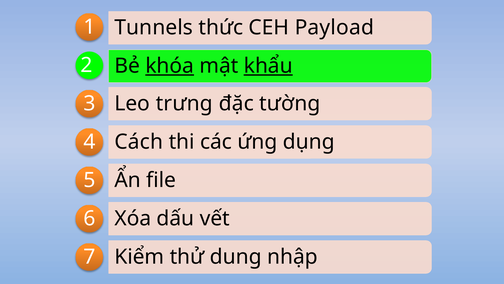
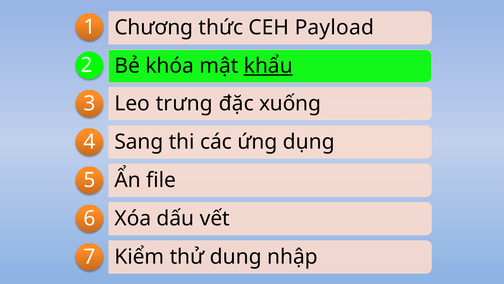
Tunnels: Tunnels -> Chương (154, 28)
khóa underline: present -> none (170, 66)
tường: tường -> xuống (290, 103)
Cách: Cách -> Sang (139, 142)
